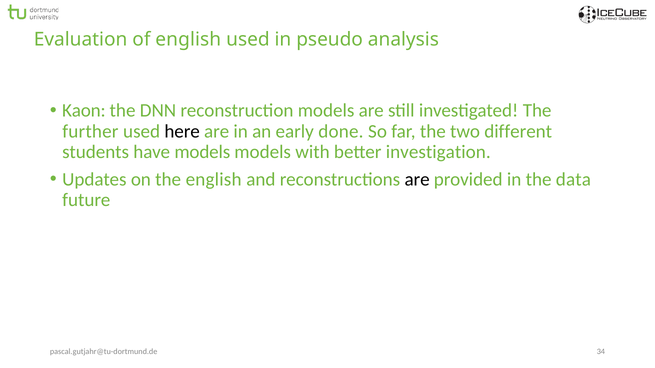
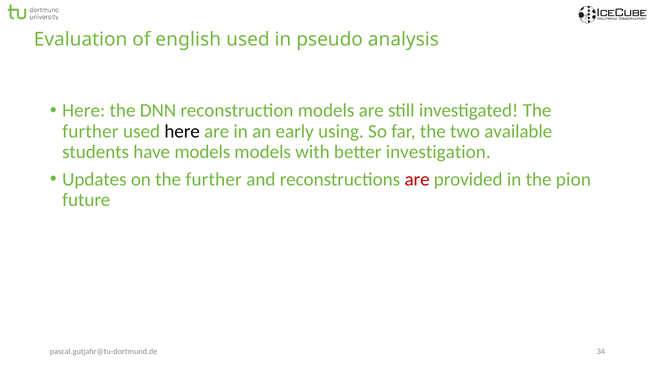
Kaon: Kaon -> Here (84, 111)
done: done -> using (341, 131)
different: different -> available (518, 131)
on the english: english -> further (214, 179)
are colour: black -> red (417, 179)
data: data -> pion (573, 179)
